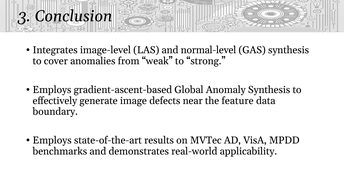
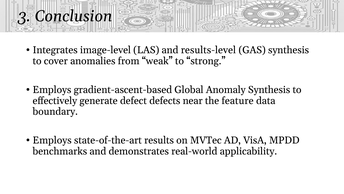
normal-level: normal-level -> results-level (208, 50)
image: image -> defect (133, 100)
